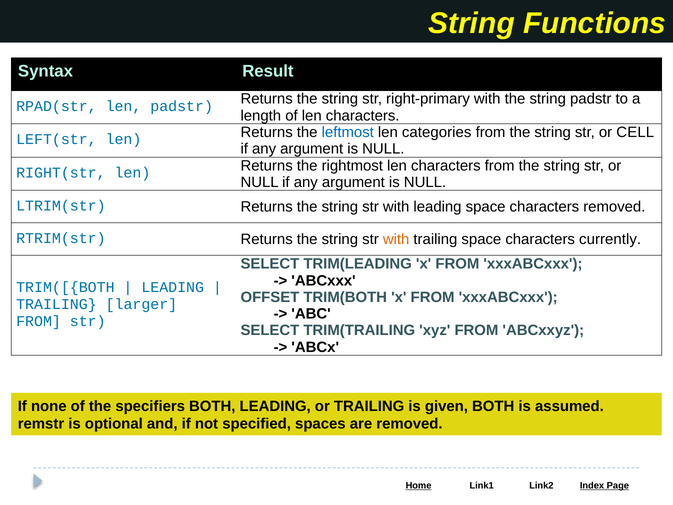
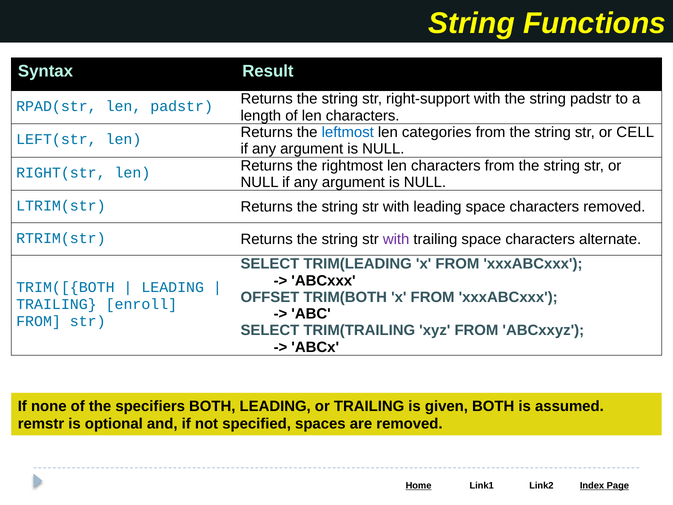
right-primary: right-primary -> right-support (428, 99)
with colour: orange -> purple (396, 239)
currently: currently -> alternate (610, 239)
larger: larger -> enroll (141, 304)
